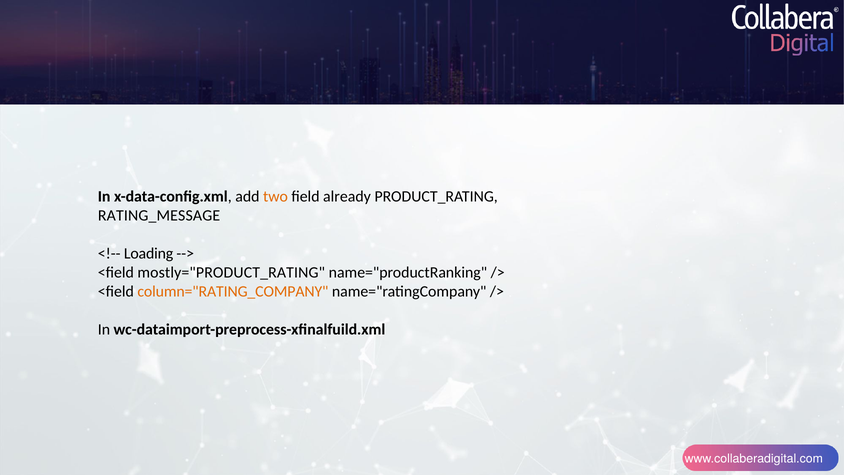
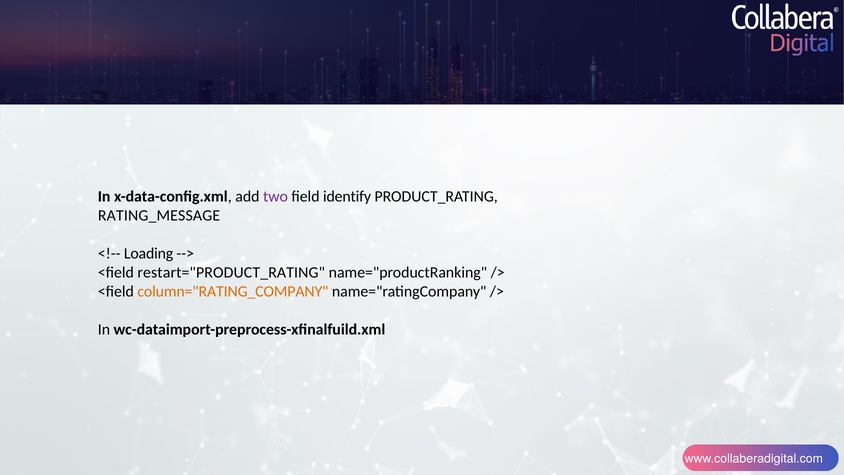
two colour: orange -> purple (275, 196)
already: already -> identify (347, 196)
mostly="PRODUCT_RATING: mostly="PRODUCT_RATING -> restart="PRODUCT_RATING (231, 272)
